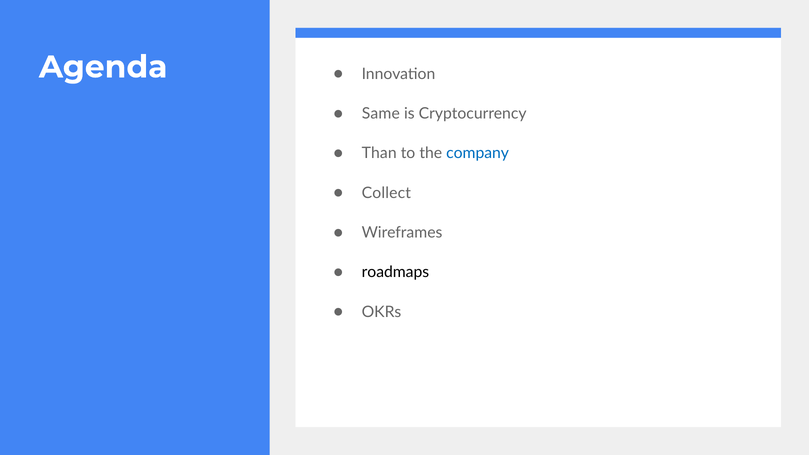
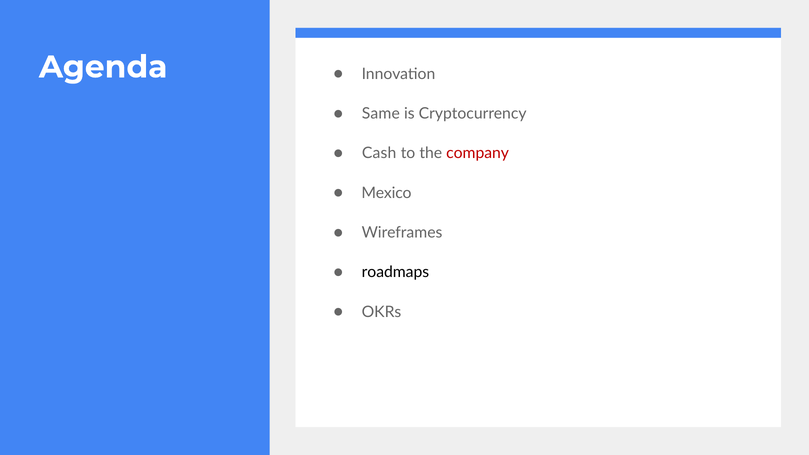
Than: Than -> Cash (379, 153)
company colour: blue -> red (478, 153)
Collect: Collect -> Mexico (386, 193)
